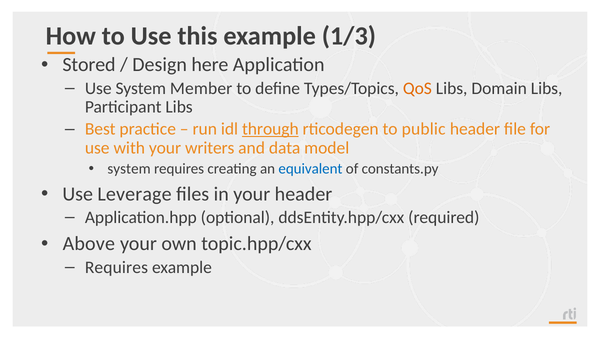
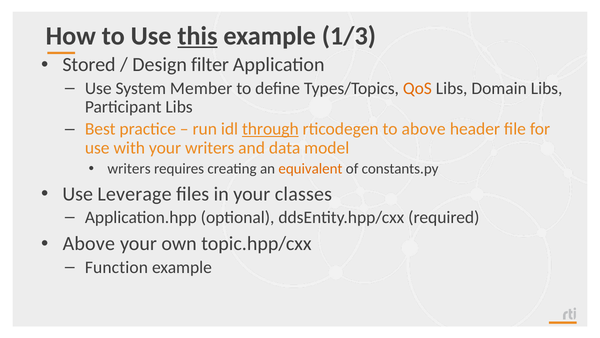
this underline: none -> present (197, 36)
here: here -> filter (210, 65)
to public: public -> above (424, 129)
system: system -> writers (129, 169)
equivalent colour: blue -> orange (310, 169)
your header: header -> classes (303, 194)
Requires: Requires -> Function (116, 267)
